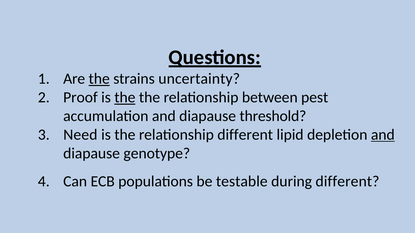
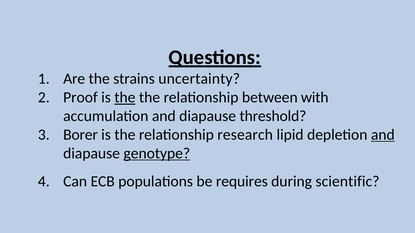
the underline: present -> none (99, 79)
pest: pest -> with (315, 98)
Need: Need -> Borer (81, 135)
relationship different: different -> research (245, 135)
genotype underline: none -> present (157, 154)
testable: testable -> requires (242, 182)
during different: different -> scientific (348, 182)
